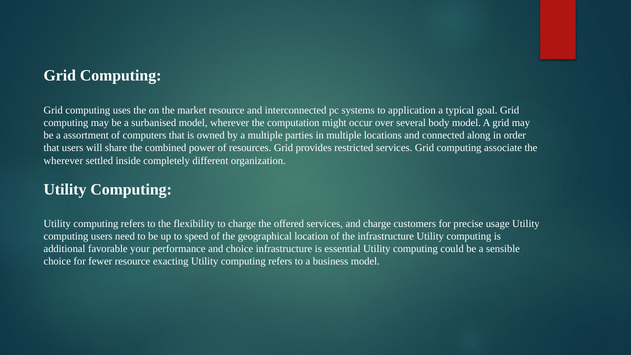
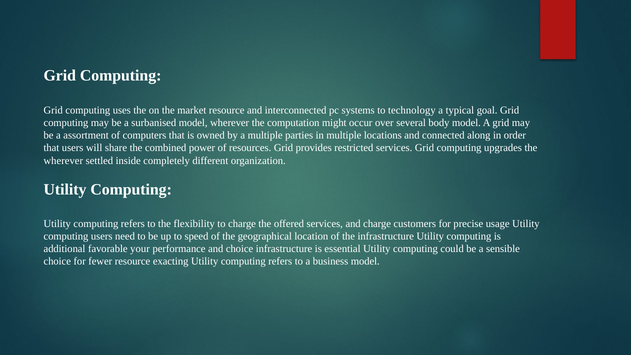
application: application -> technology (412, 110)
associate: associate -> upgrades (503, 148)
